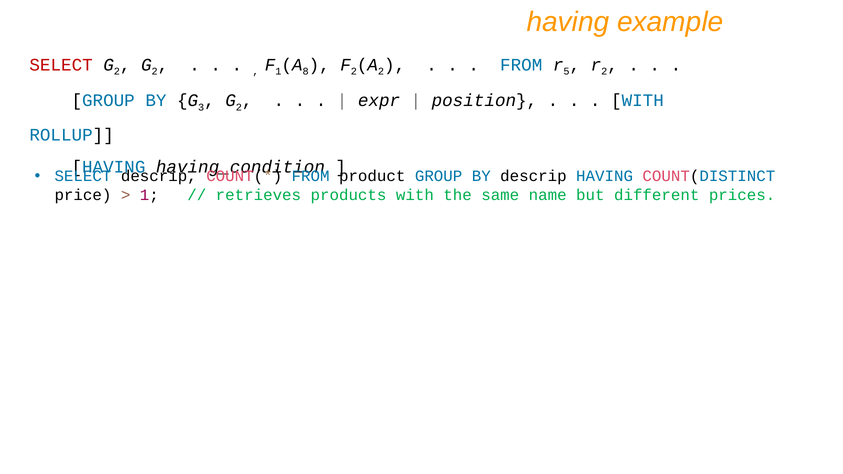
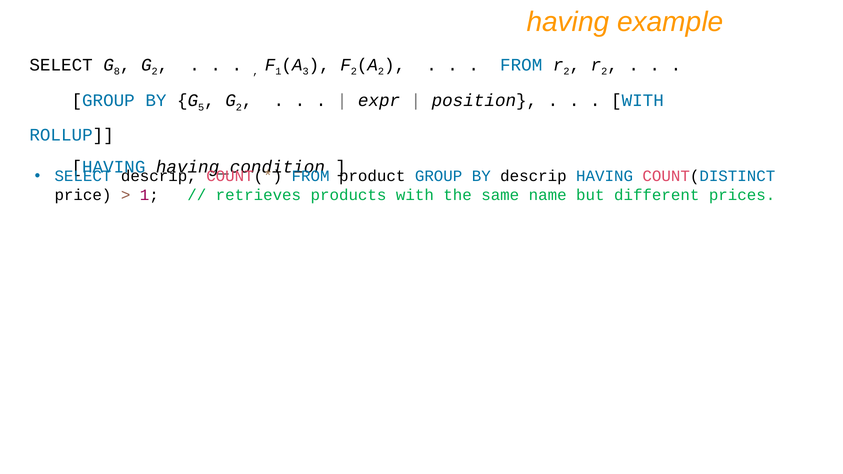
SELECT colour: red -> black (61, 65)
2: 2 -> 8 (117, 72)
8: 8 -> 3 (306, 72)
5: 5 -> 2 (566, 72)
3: 3 -> 5 (201, 108)
